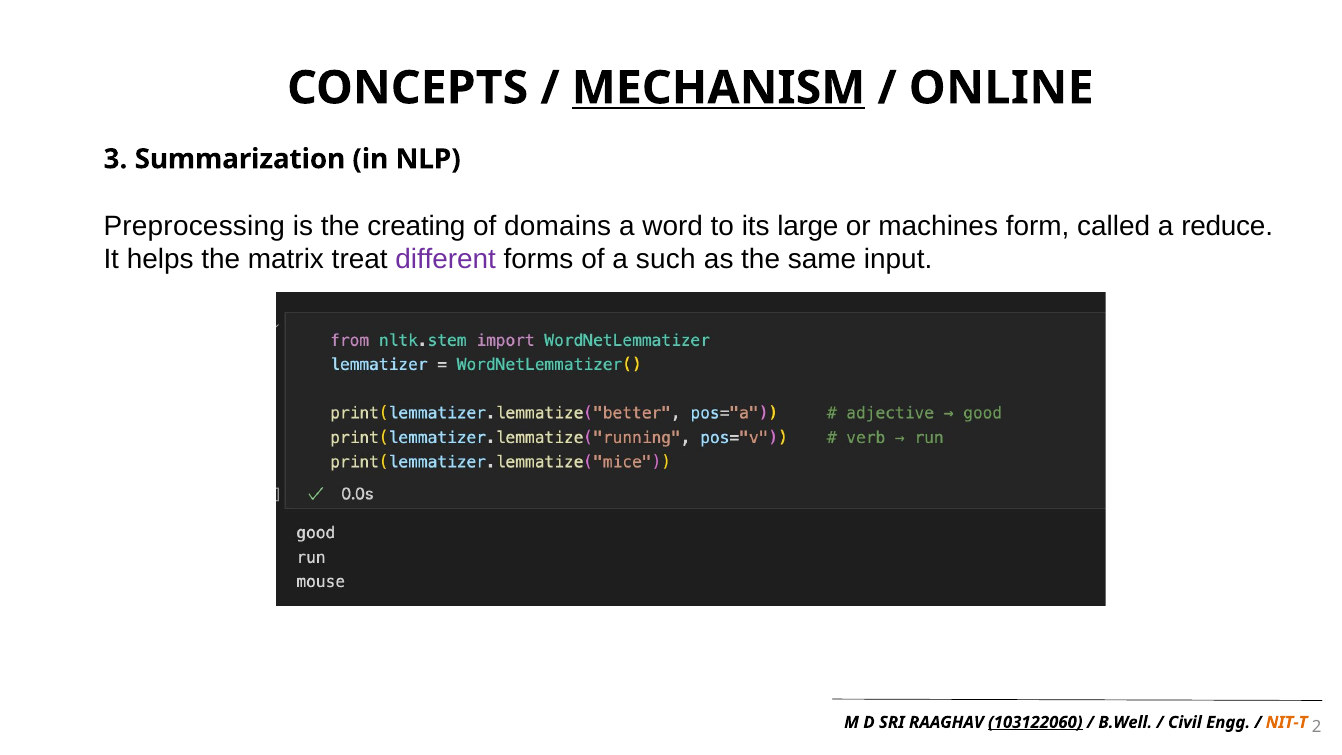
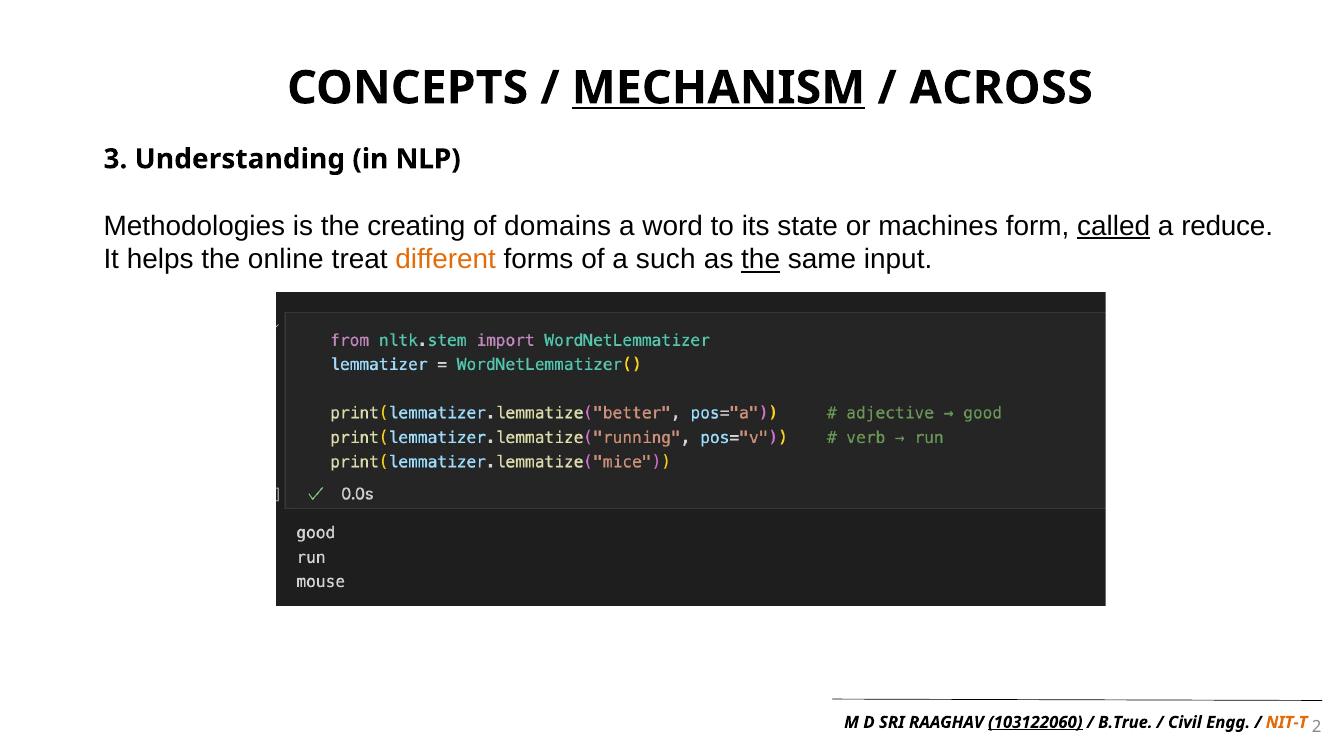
ONLINE: ONLINE -> ACROSS (1001, 88)
Summarization: Summarization -> Understanding (240, 159)
Preprocessing: Preprocessing -> Methodologies (194, 226)
large: large -> state (808, 226)
called underline: none -> present (1114, 226)
matrix: matrix -> online (286, 260)
different colour: purple -> orange (446, 260)
the underline: none -> present (761, 260)
B.Well: B.Well -> B.True (1125, 722)
